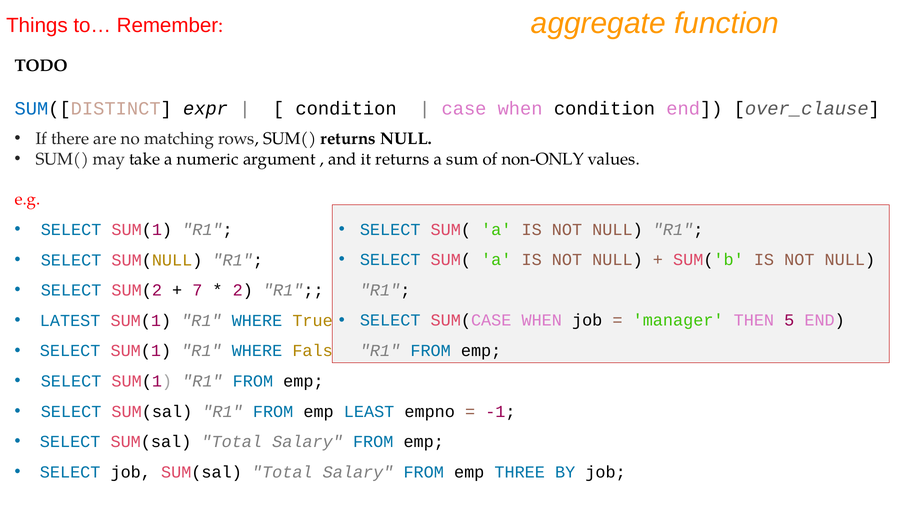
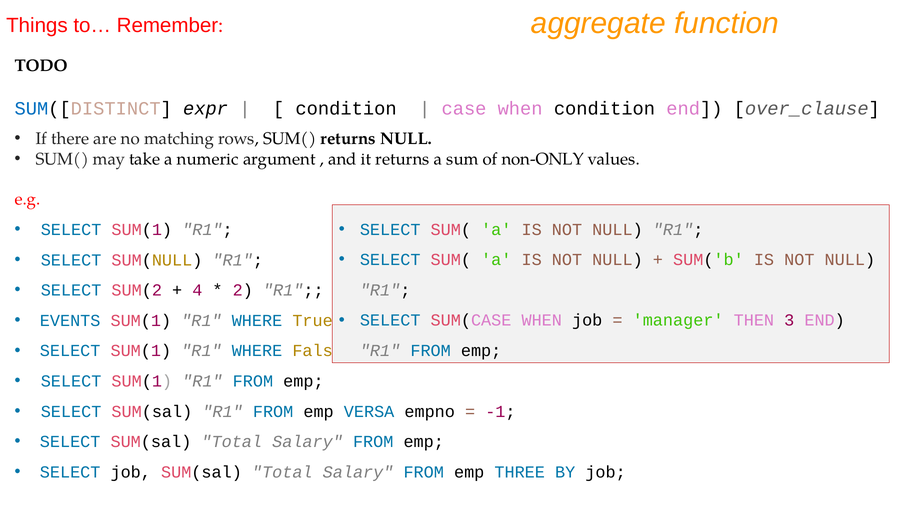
7: 7 -> 4 (197, 290)
5: 5 -> 3 (789, 320)
LATEST: LATEST -> EVENTS (70, 321)
LEAST: LEAST -> VERSA (369, 412)
